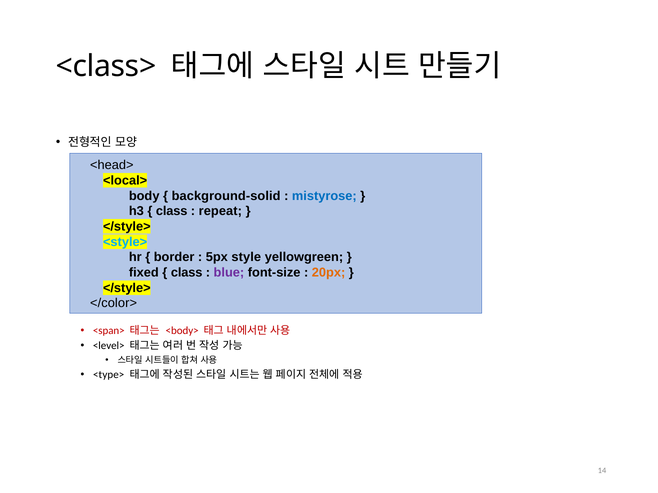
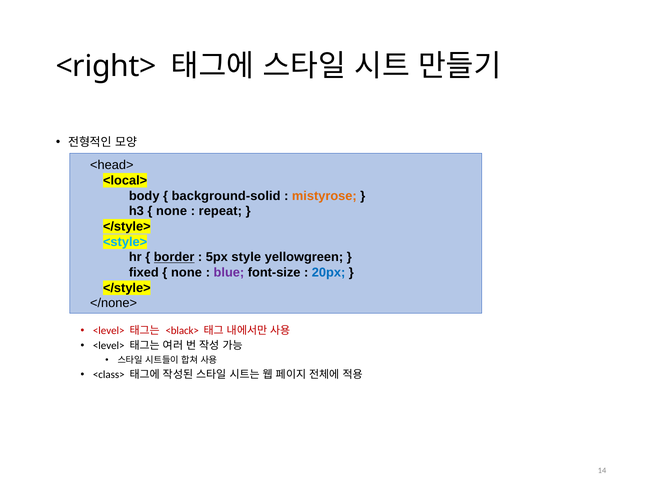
<class>: <class> -> <right> (106, 66)
mistyrose colour: blue -> orange (324, 196)
class: class -> none (172, 211)
border underline: none -> present (174, 257)
class: class -> none (187, 273)
20px colour: orange -> blue (329, 273)
</color>: </color> -> </none> (114, 304)
<span>: <span> -> <level> (109, 331)
<body>: <body> -> <black> (182, 331)
<type>: <type> -> <class> (109, 375)
